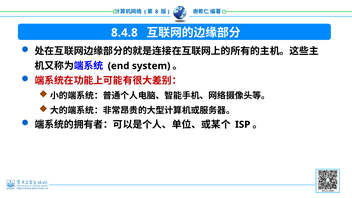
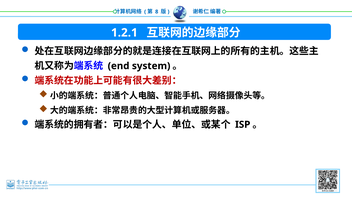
8.4.8: 8.4.8 -> 1.2.1 (124, 33)
